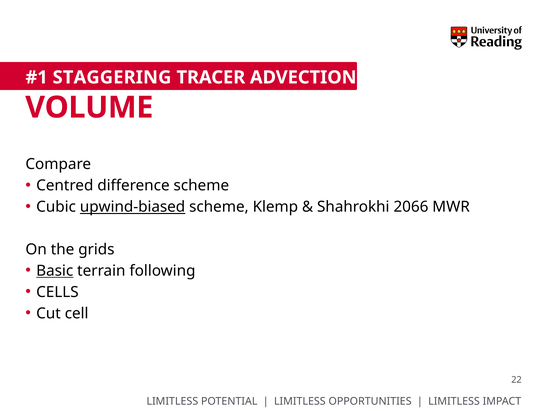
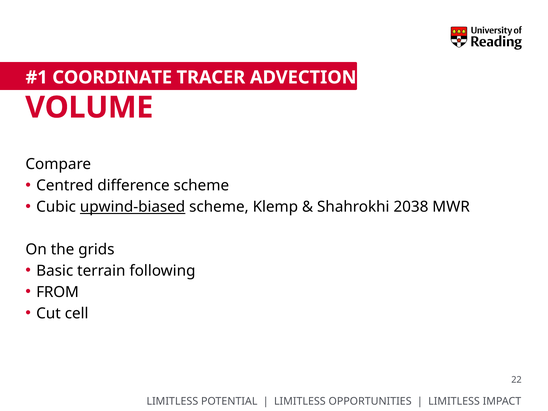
STAGGERING: STAGGERING -> COORDINATE (112, 77)
2066: 2066 -> 2038 (411, 207)
Basic underline: present -> none (55, 271)
CELLS: CELLS -> FROM (58, 292)
